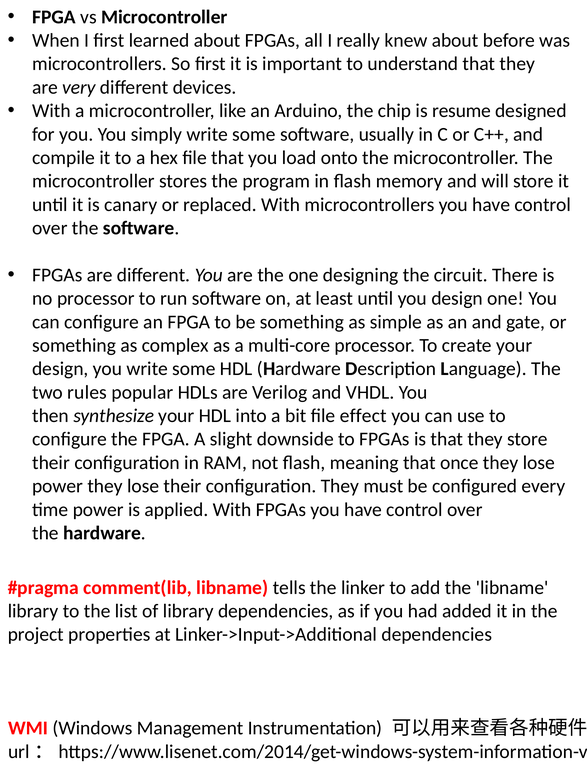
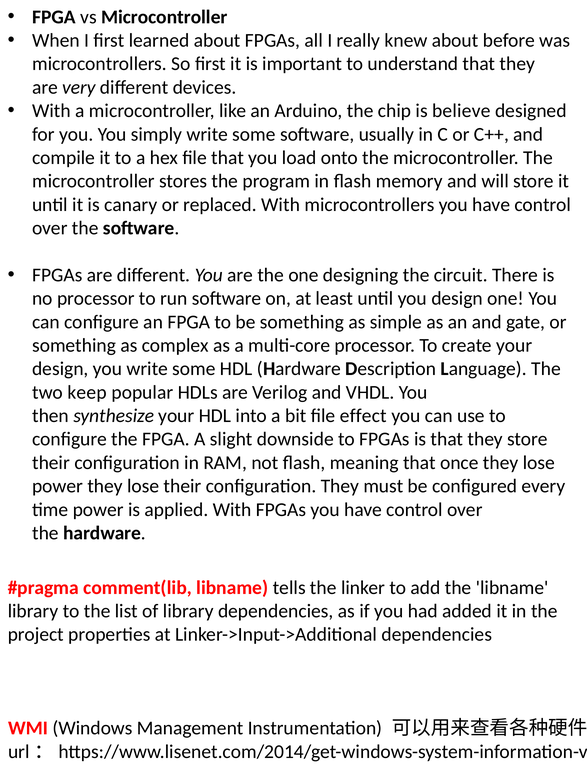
resume: resume -> believe (461, 111)
rules: rules -> keep (87, 393)
